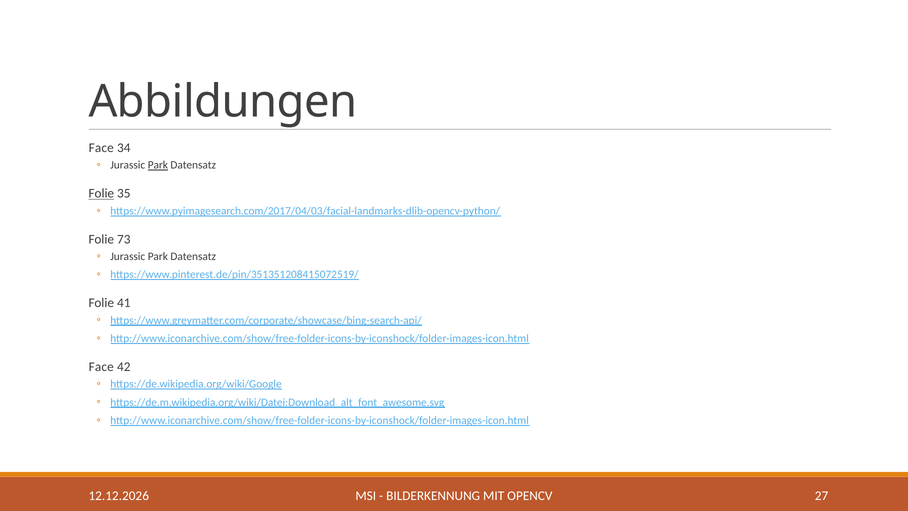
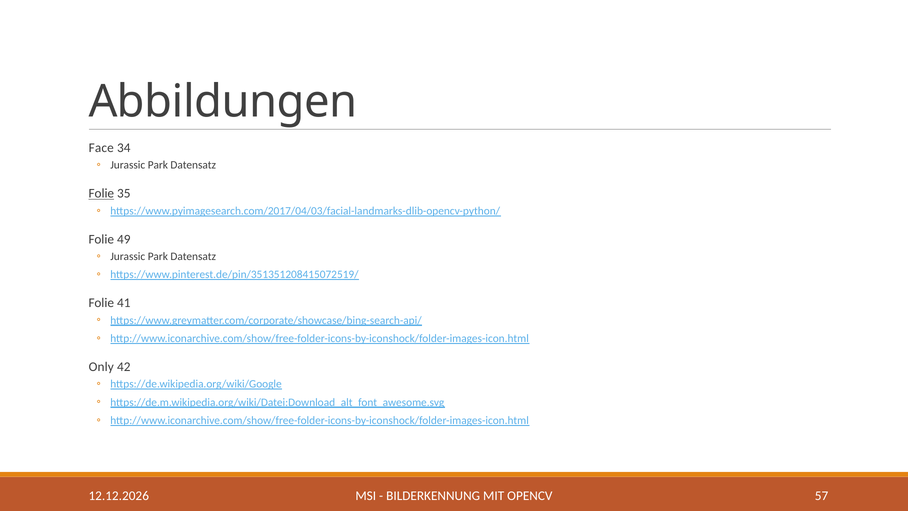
Park underline: present -> none (158, 165)
73: 73 -> 49 (124, 239)
Face: Face -> Only (101, 367)
27: 27 -> 57 (822, 495)
